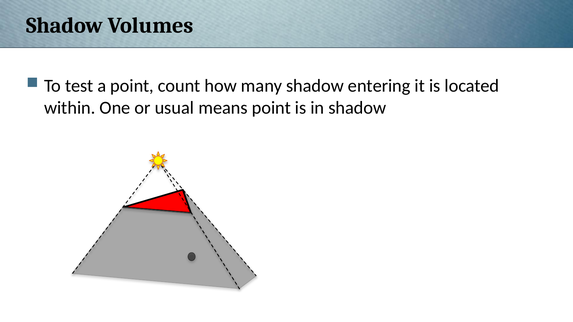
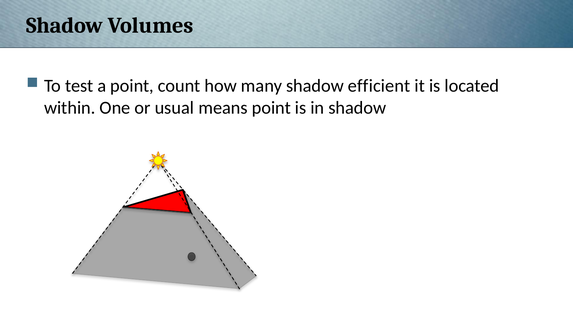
entering: entering -> efficient (379, 86)
